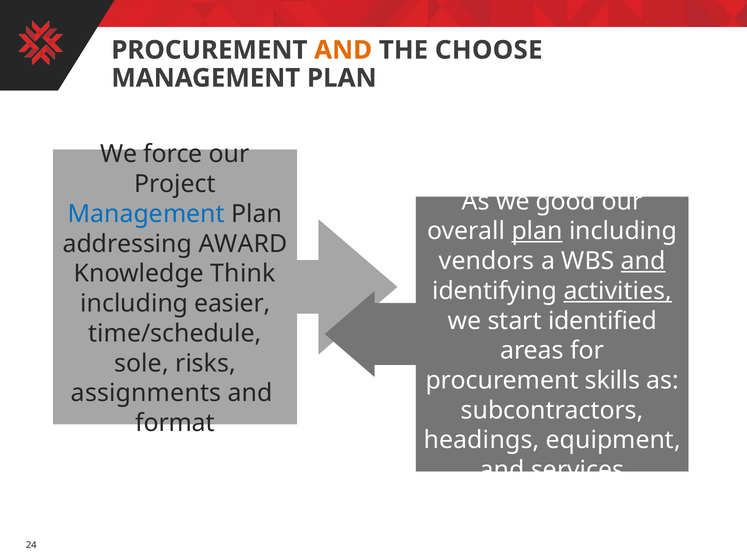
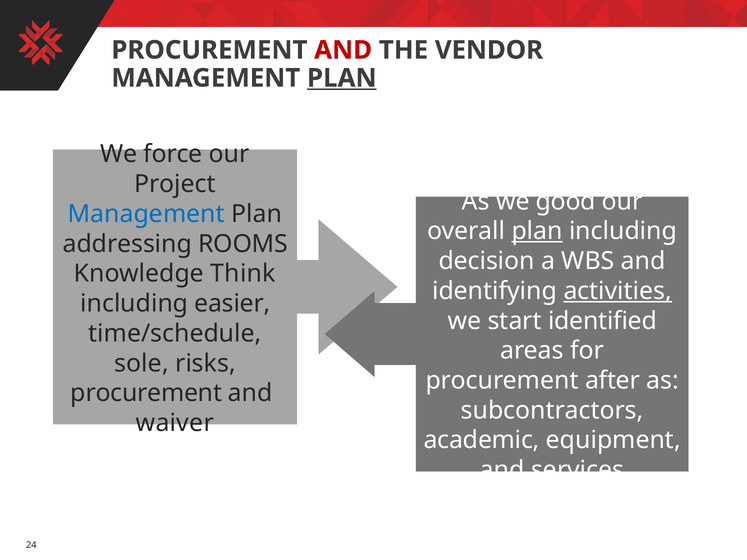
AND colour: orange -> red (343, 50)
CHOOSE: CHOOSE -> VENDOR (489, 50)
PLAN underline: none -> present (342, 78)
AWARD: AWARD -> ROOMS (243, 244)
vendors: vendors -> decision (487, 261)
and underline: present -> none (643, 261)
skills: skills -> after (612, 381)
assignments: assignments -> procurement (146, 393)
format: format -> waiver (175, 423)
headings: headings -> academic (482, 440)
